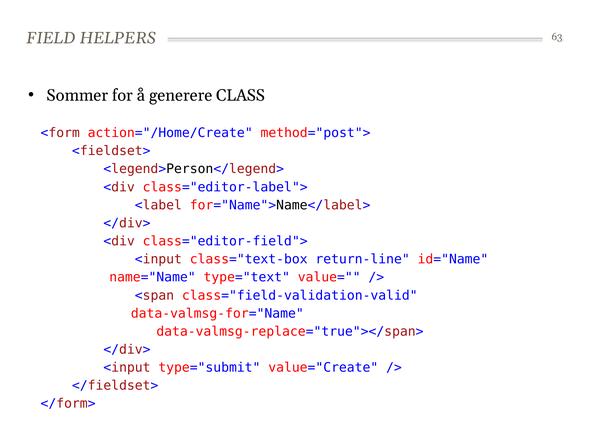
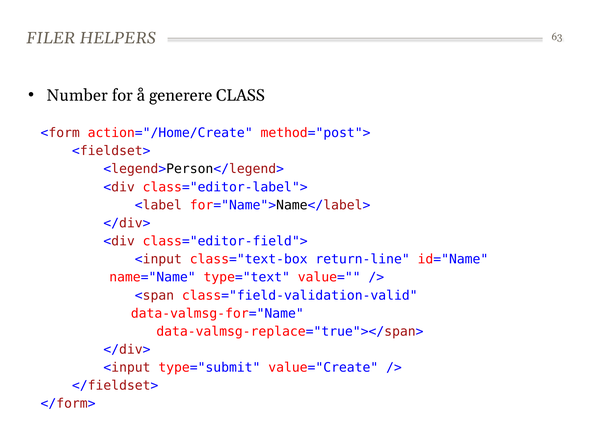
FIELD: FIELD -> FILER (51, 38)
Sommer: Sommer -> Number (77, 95)
